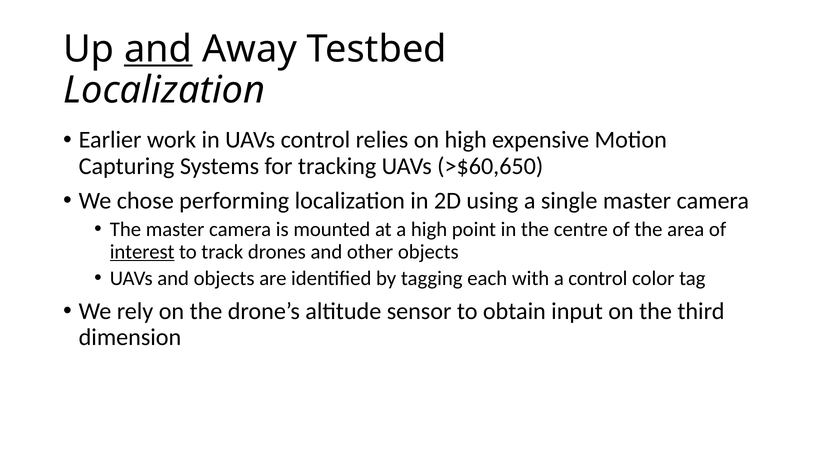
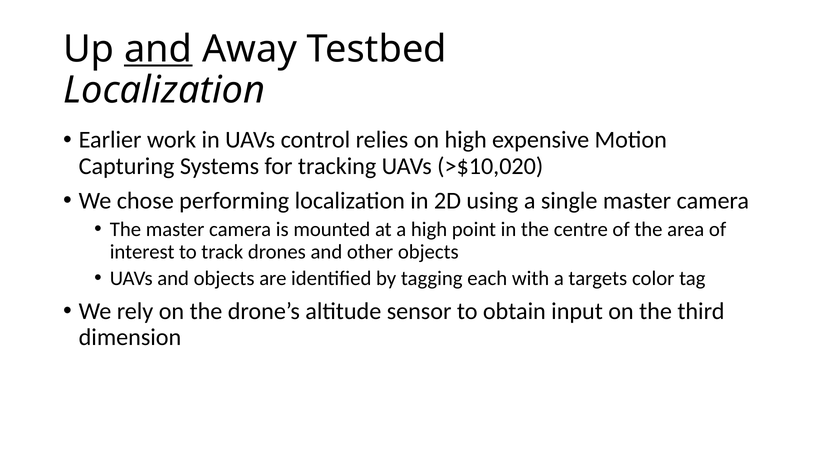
>$60,650: >$60,650 -> >$10,020 (490, 166)
interest underline: present -> none (142, 252)
a control: control -> targets (598, 279)
